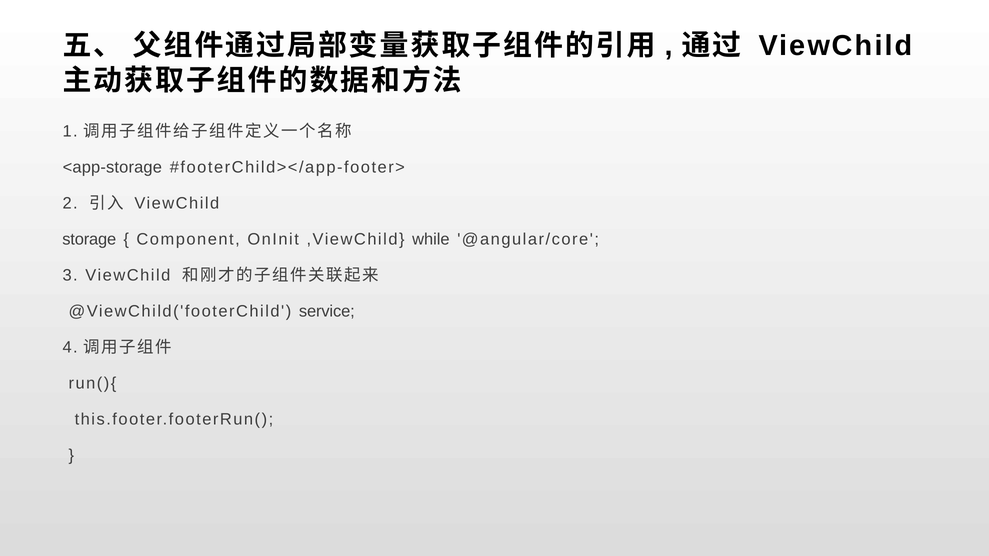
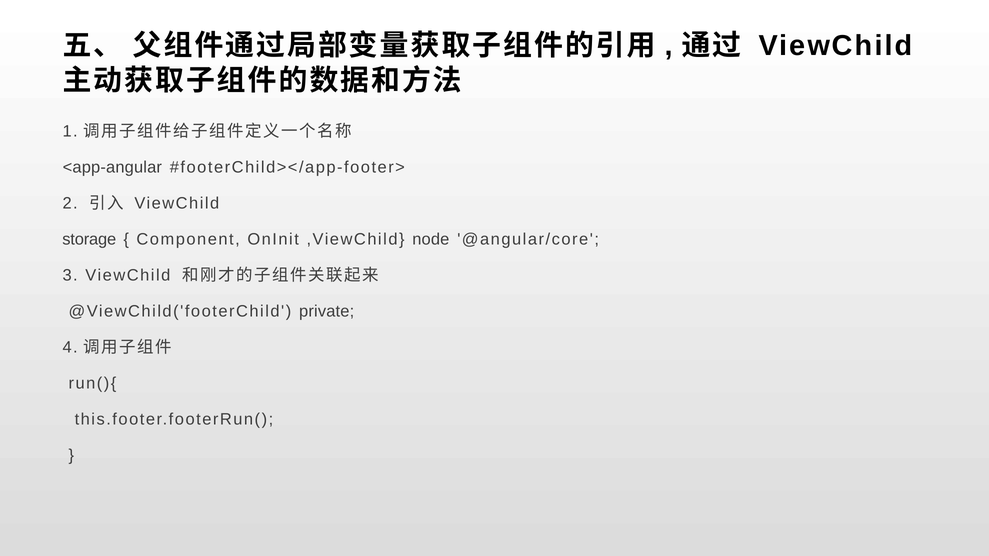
<app-storage: <app-storage -> <app-angular (112, 167)
while: while -> node (431, 239)
service: service -> private (327, 311)
